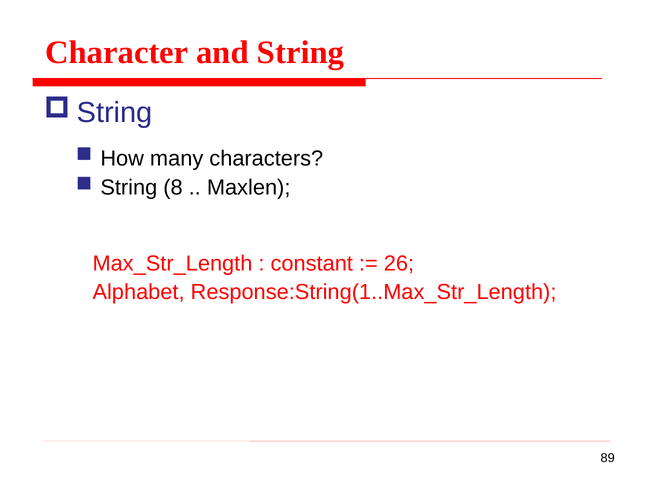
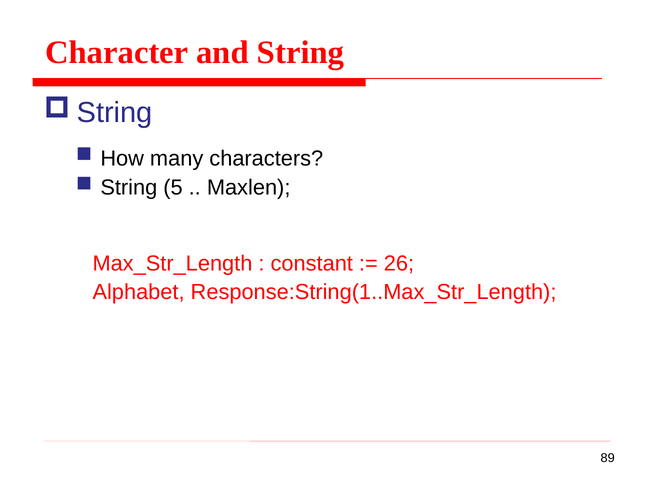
8: 8 -> 5 (173, 188)
